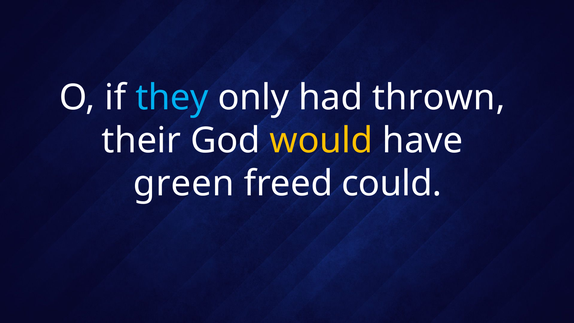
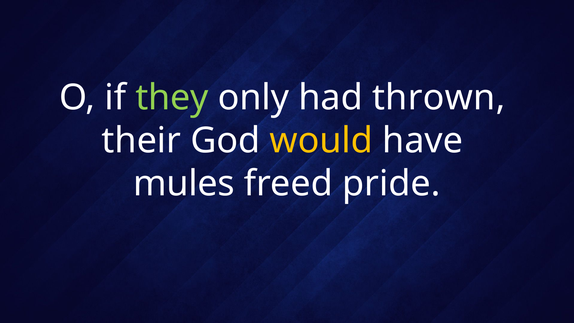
they colour: light blue -> light green (172, 97)
green: green -> mules (184, 184)
could: could -> pride (391, 184)
